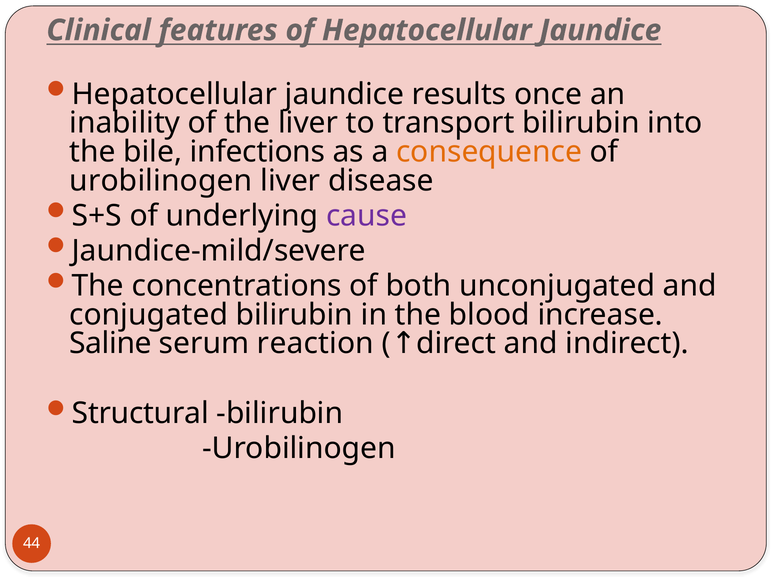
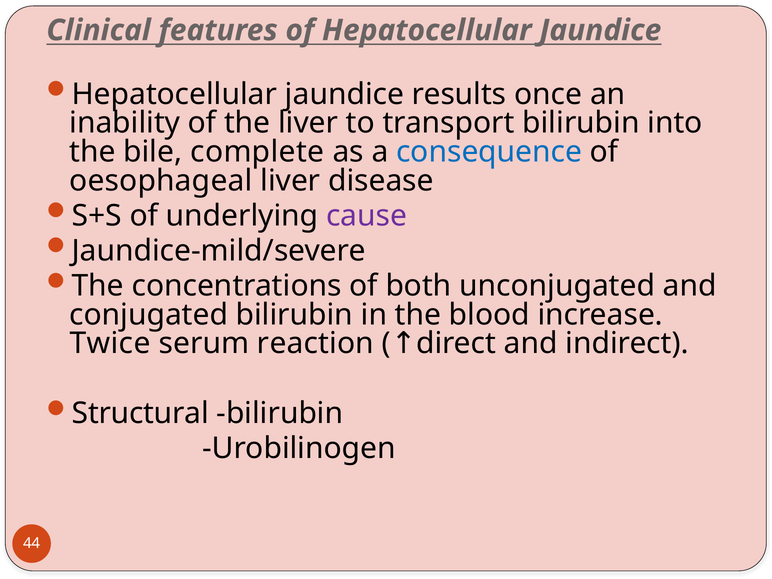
infections: infections -> complete (257, 152)
consequence colour: orange -> blue (489, 152)
urobilinogen: urobilinogen -> oesophageal (161, 181)
Saline: Saline -> Twice (110, 343)
